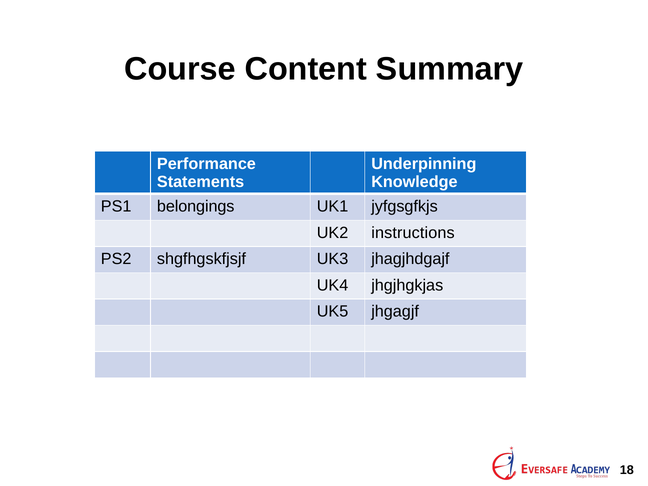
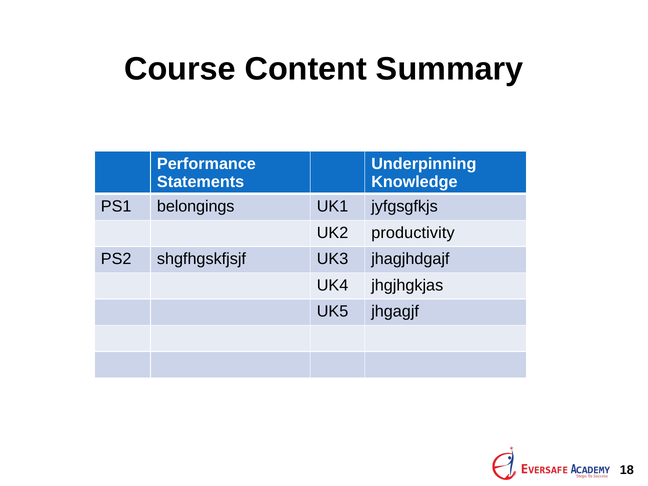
instructions: instructions -> productivity (413, 233)
